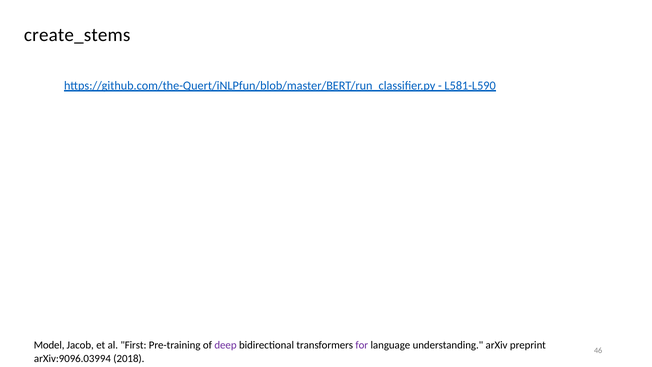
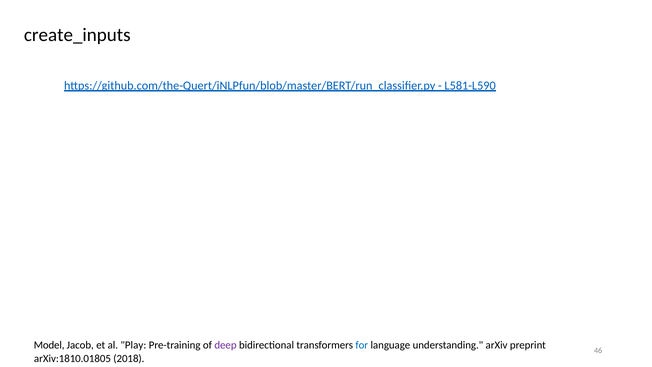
create_stems: create_stems -> create_inputs (77, 35)
First: First -> Play (133, 345)
for colour: purple -> blue (362, 345)
arXiv:9096.03994: arXiv:9096.03994 -> arXiv:1810.01805 (72, 358)
